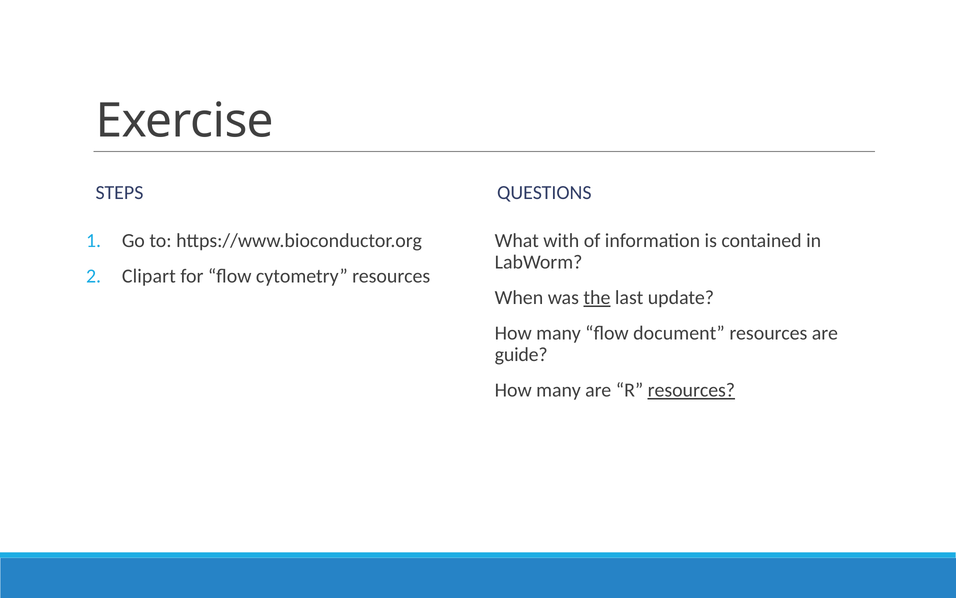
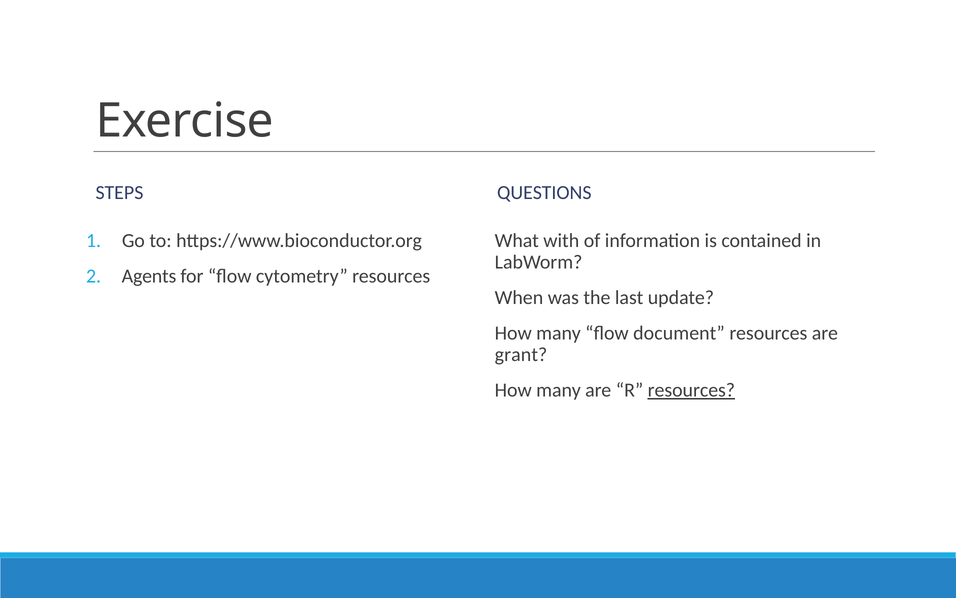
Clipart: Clipart -> Agents (149, 276)
the underline: present -> none (597, 297)
guide: guide -> grant (521, 354)
